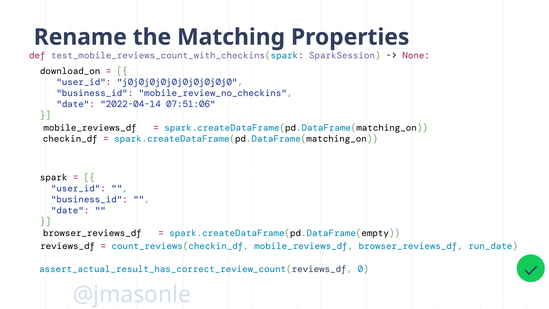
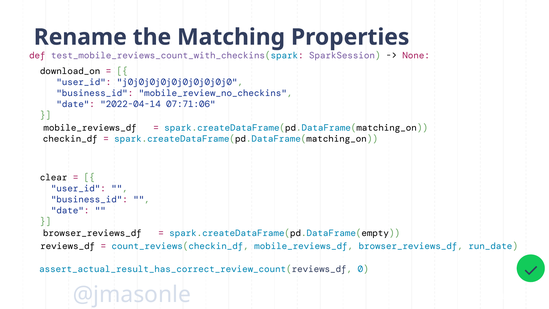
07:51:06: 07:51:06 -> 07:71:06 (191, 104)
spark: spark -> clear (54, 177)
